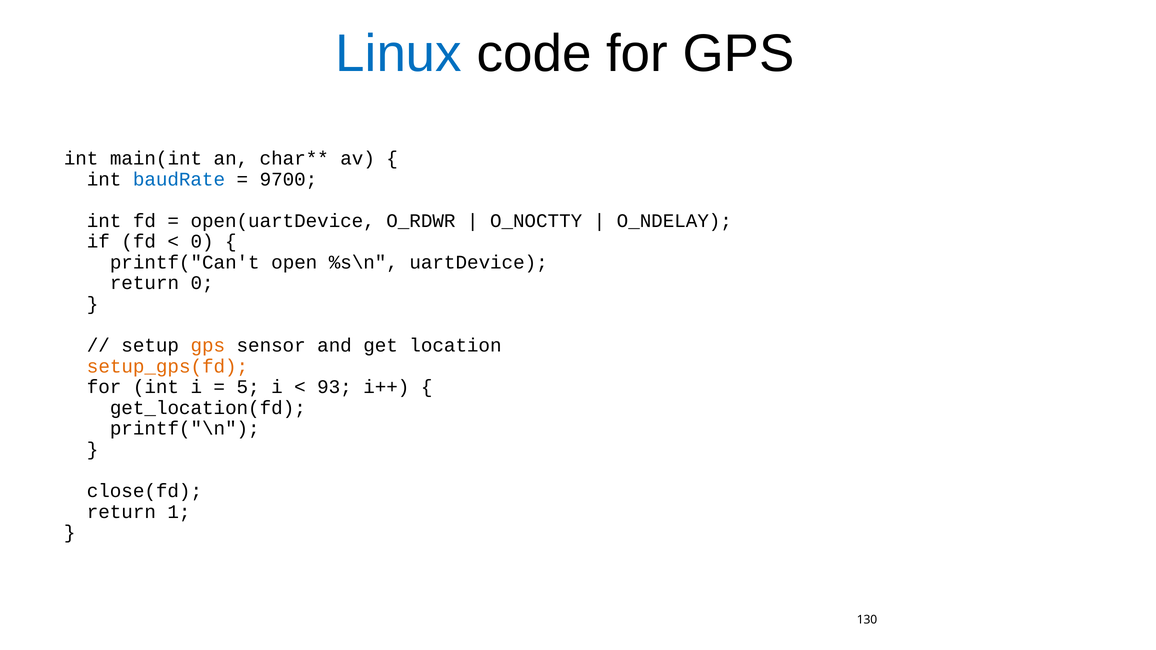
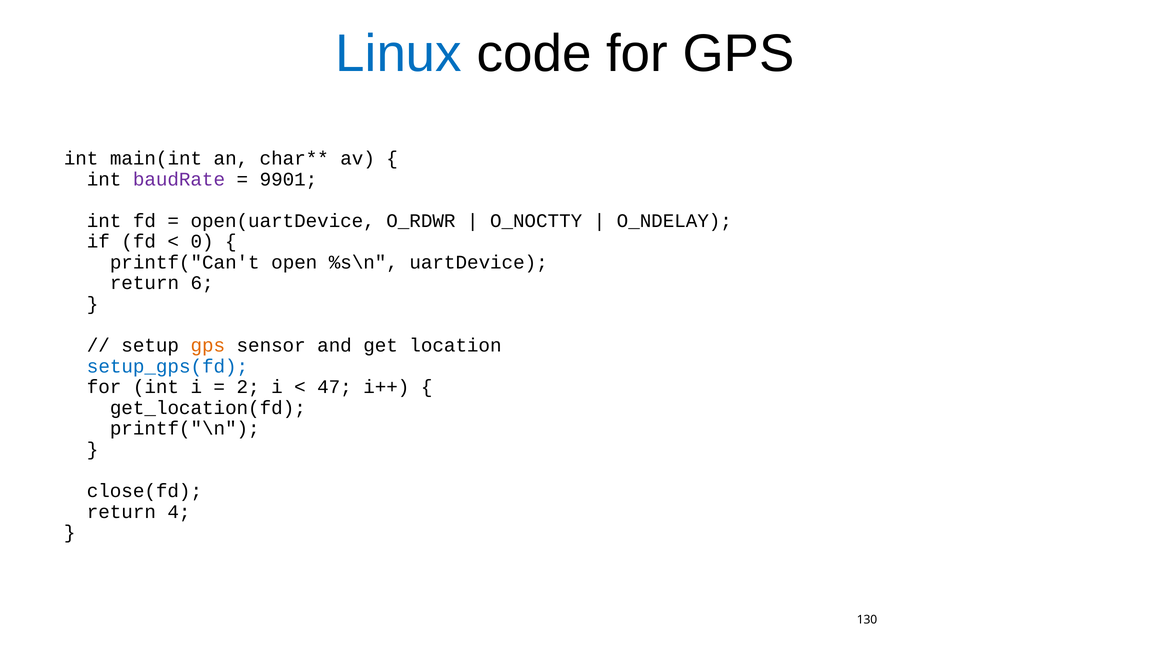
baudRate colour: blue -> purple (179, 179)
9700: 9700 -> 9901 (288, 179)
return 0: 0 -> 6 (202, 283)
setup_gps(fd colour: orange -> blue (168, 366)
5: 5 -> 2 (248, 387)
93: 93 -> 47 (335, 387)
1: 1 -> 4 (179, 512)
